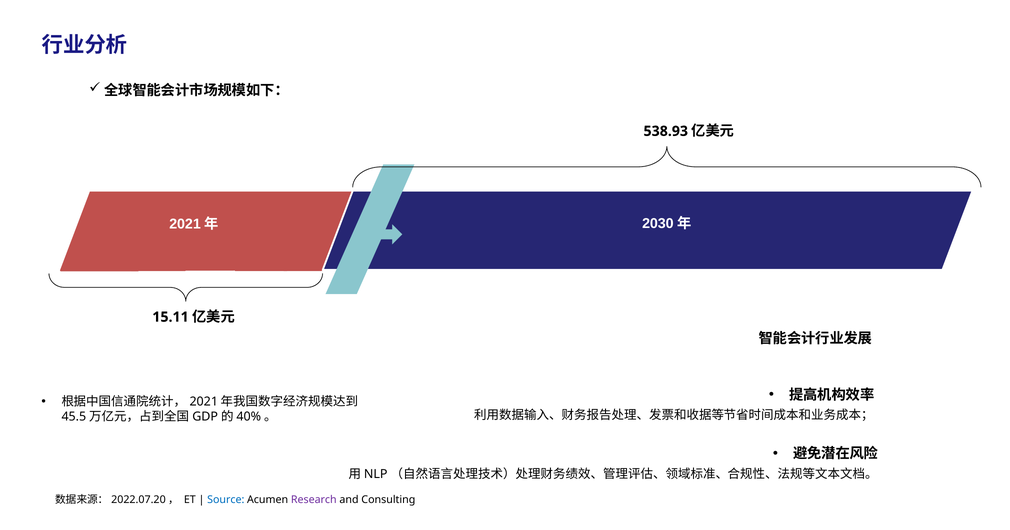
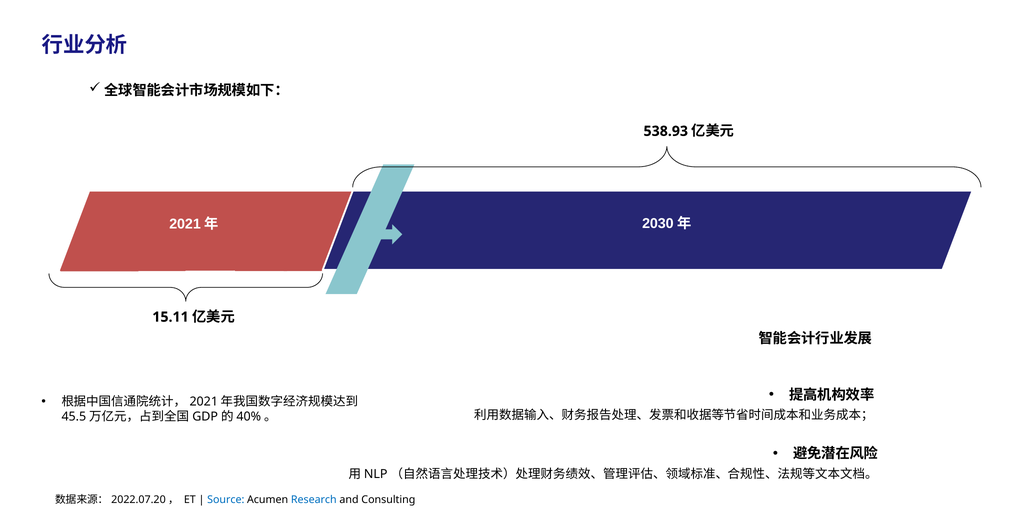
Research colour: purple -> blue (314, 500)
